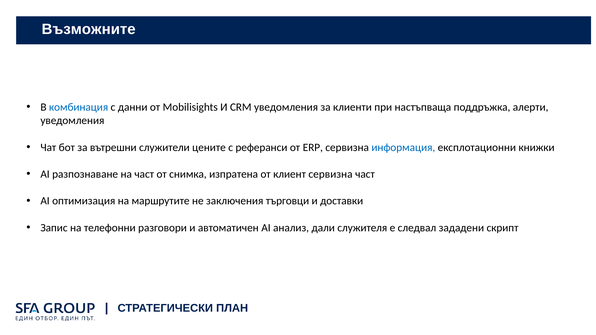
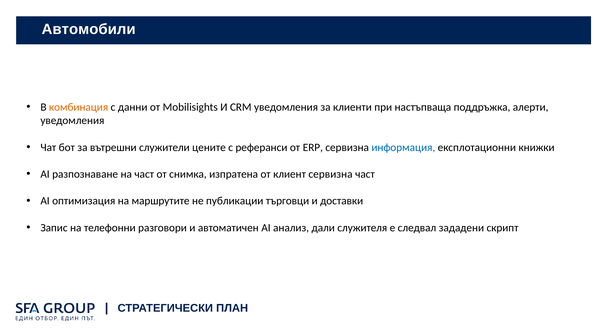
Възможните: Възможните -> Автомобили (89, 29)
комбинация colour: blue -> orange (79, 107)
заключения: заключения -> публикации (235, 201)
